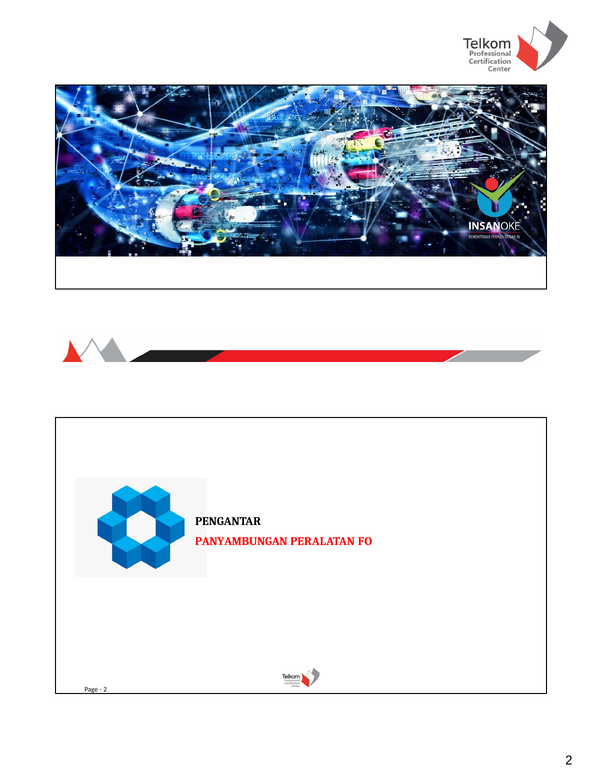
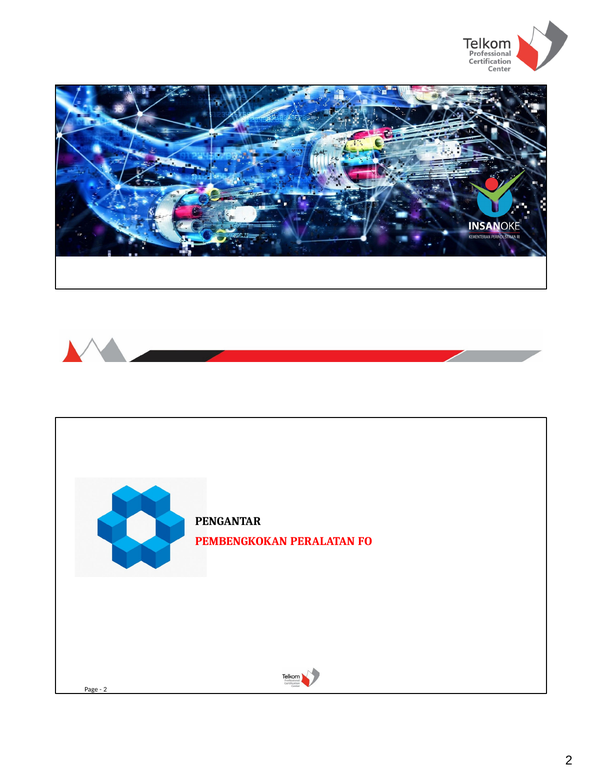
PANYAMBUNGAN: PANYAMBUNGAN -> PEMBENGKOKAN (241, 542)
